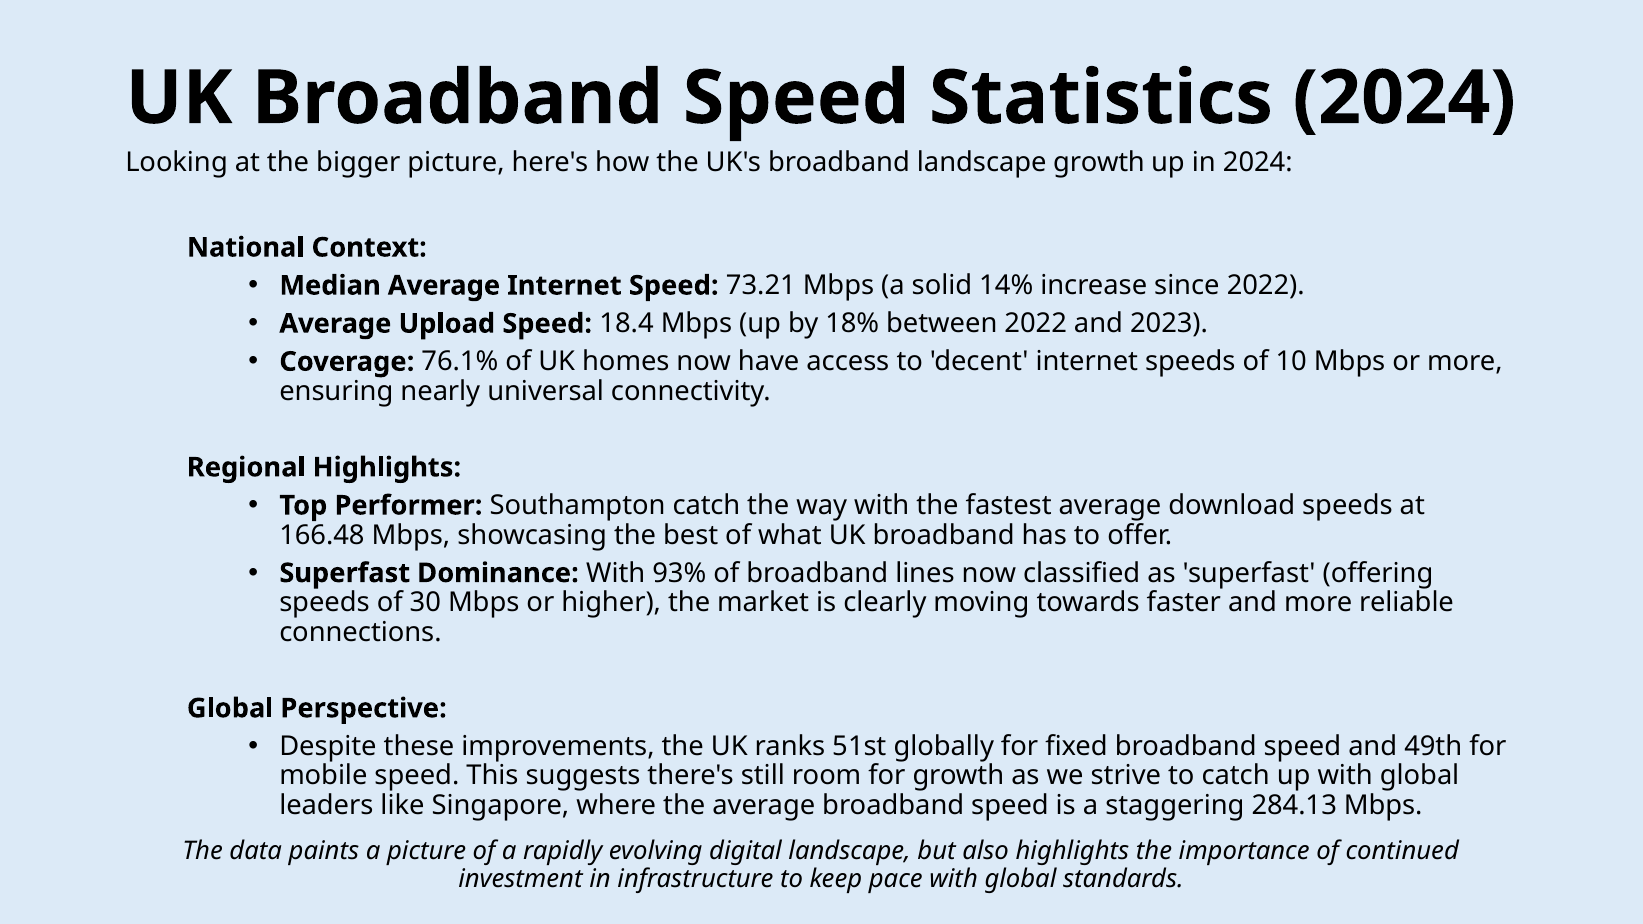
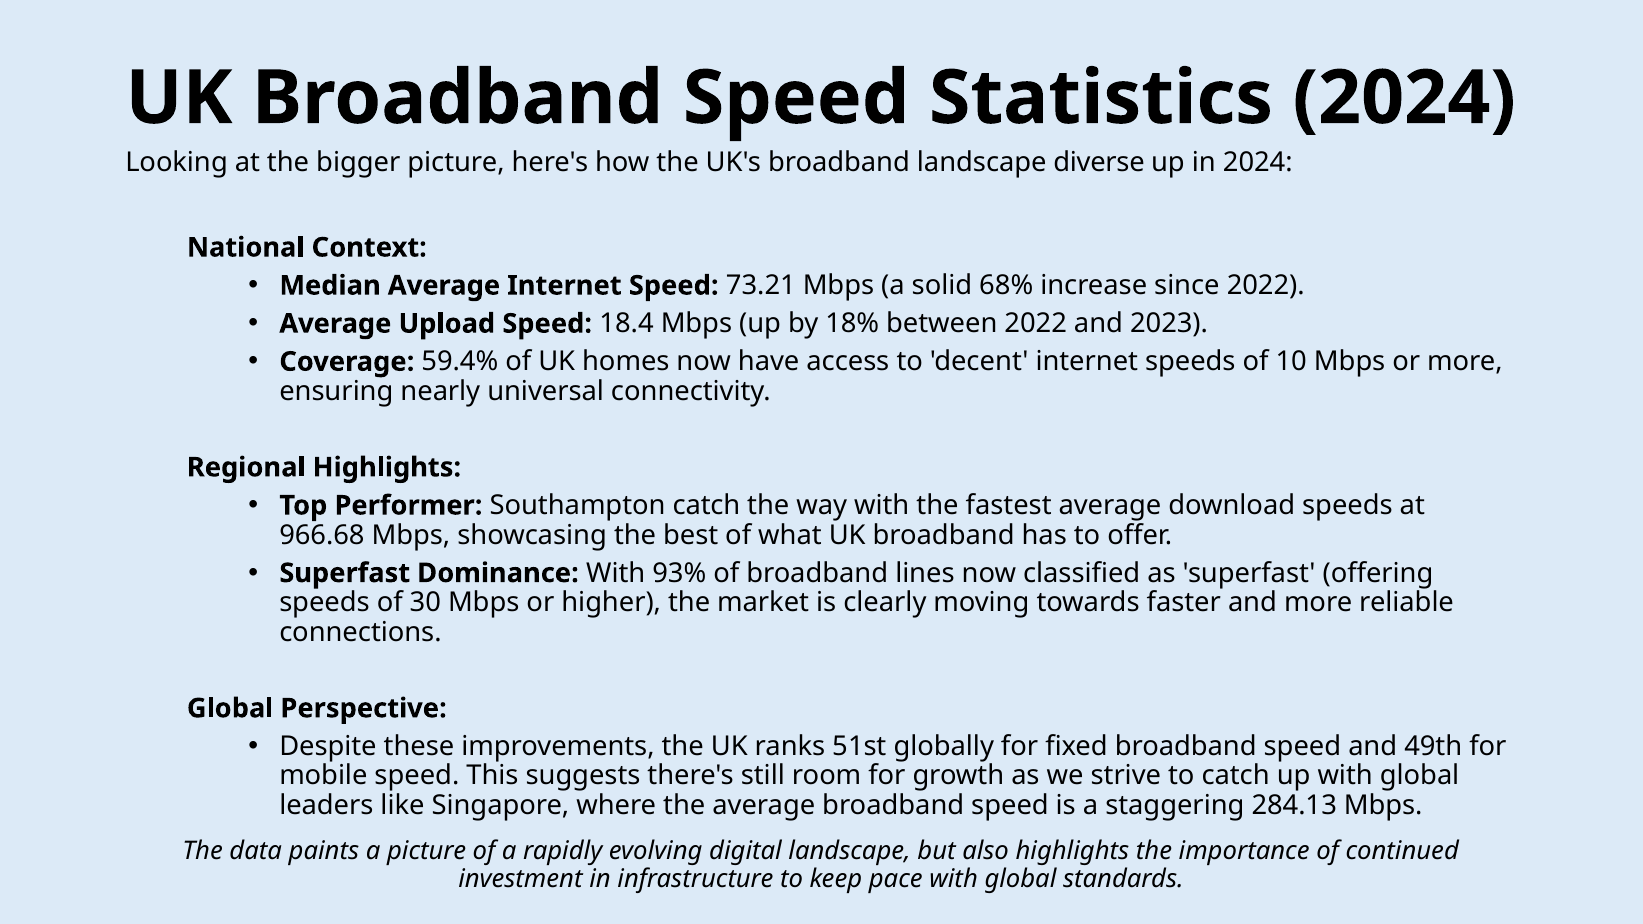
landscape growth: growth -> diverse (1099, 163)
14%: 14% -> 68% (1006, 286)
76.1%: 76.1% -> 59.4% (460, 362)
166.48: 166.48 -> 966.68 (322, 535)
